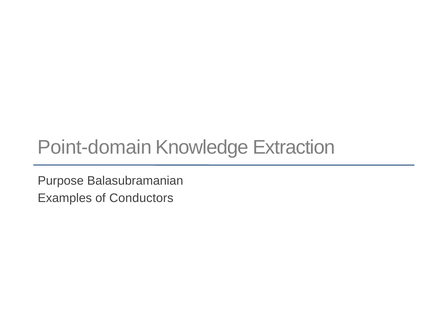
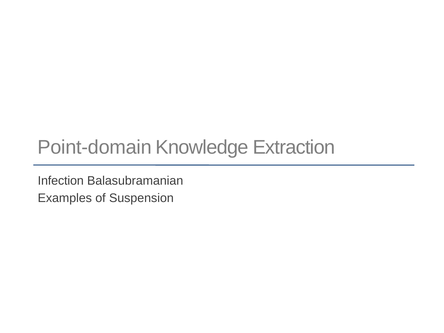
Purpose: Purpose -> Infection (61, 181)
Conductors: Conductors -> Suspension (141, 198)
